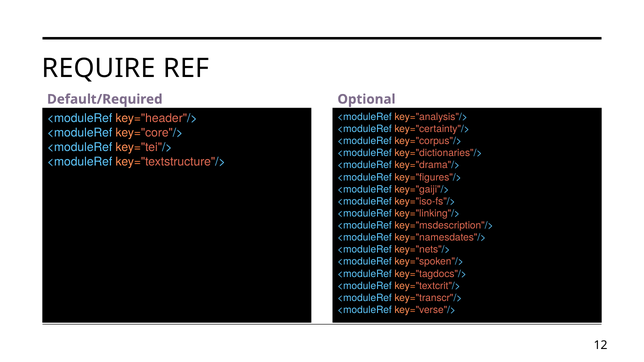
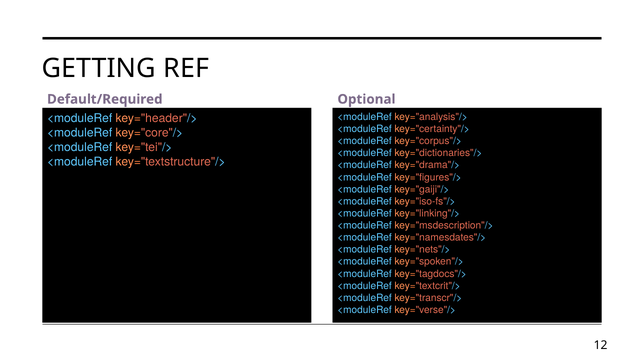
REQUIRE: REQUIRE -> GETTING (99, 68)
